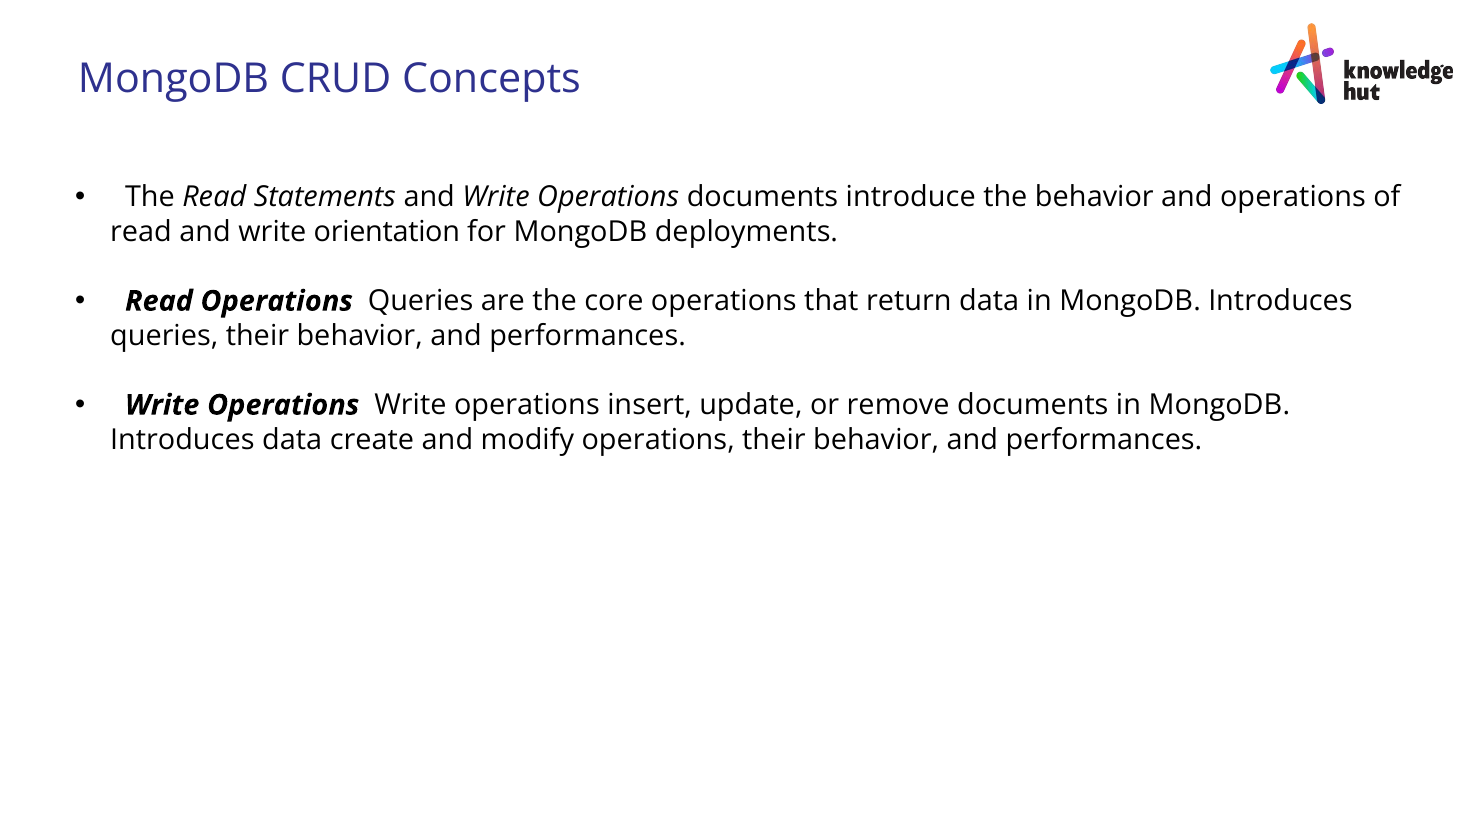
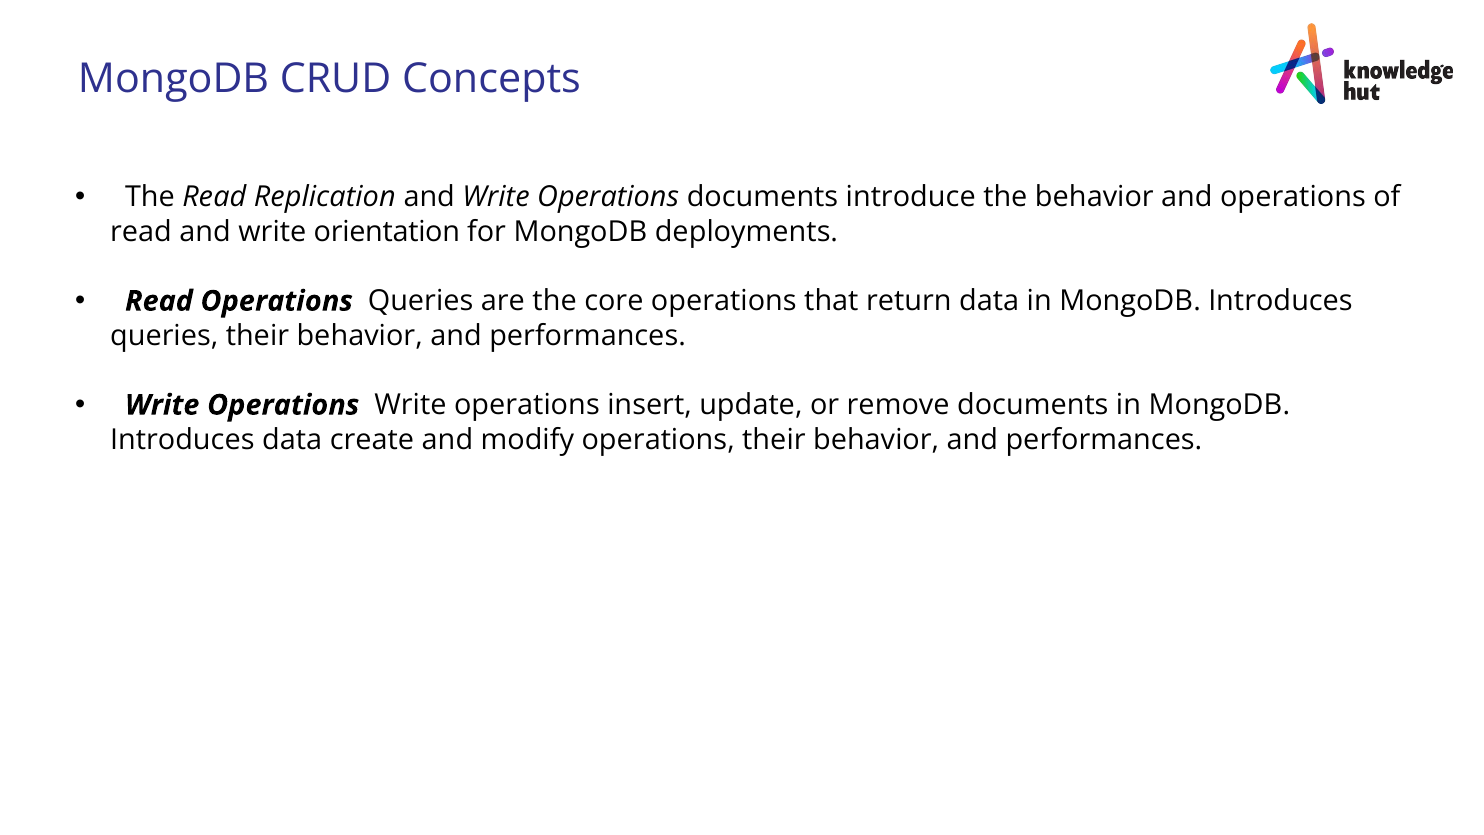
Statements: Statements -> Replication (325, 197)
